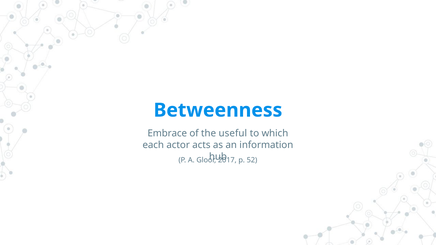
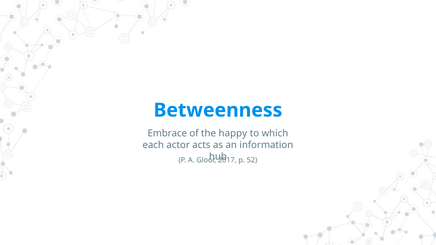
useful: useful -> happy (233, 133)
